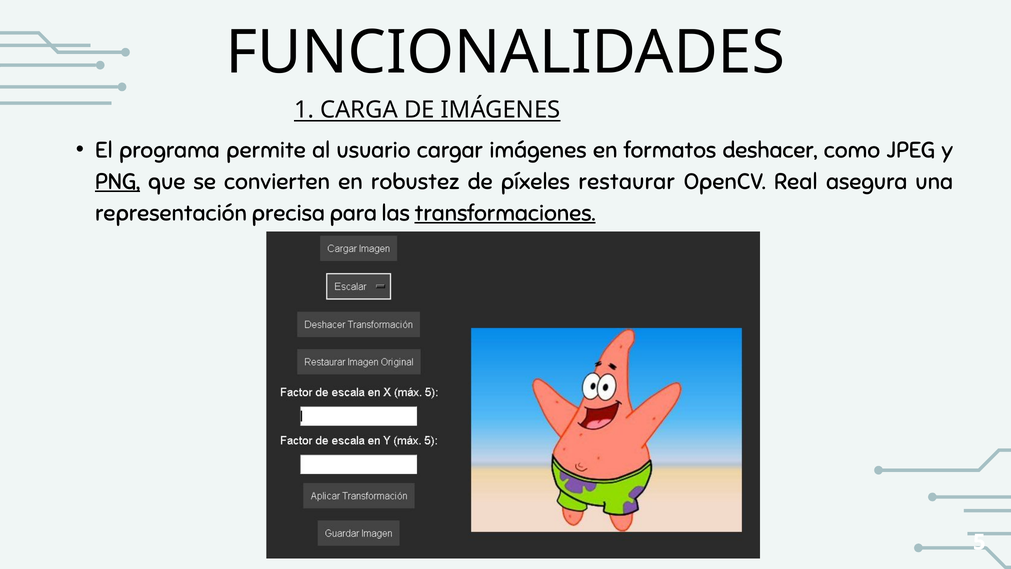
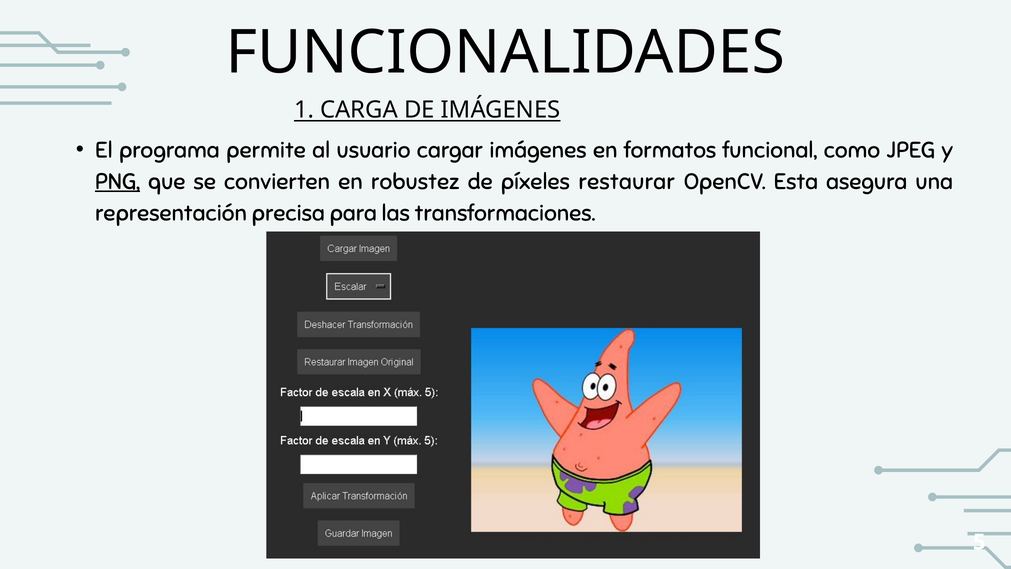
deshacer: deshacer -> funcional (770, 150)
Real: Real -> Esta (796, 182)
transformaciones underline: present -> none (505, 213)
